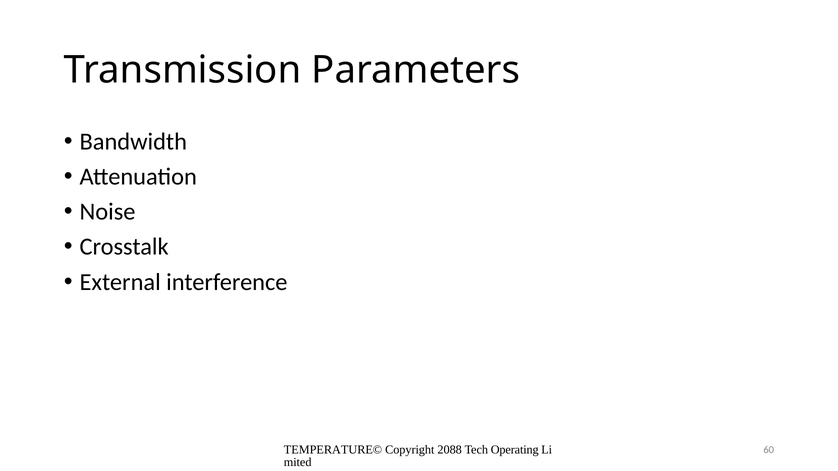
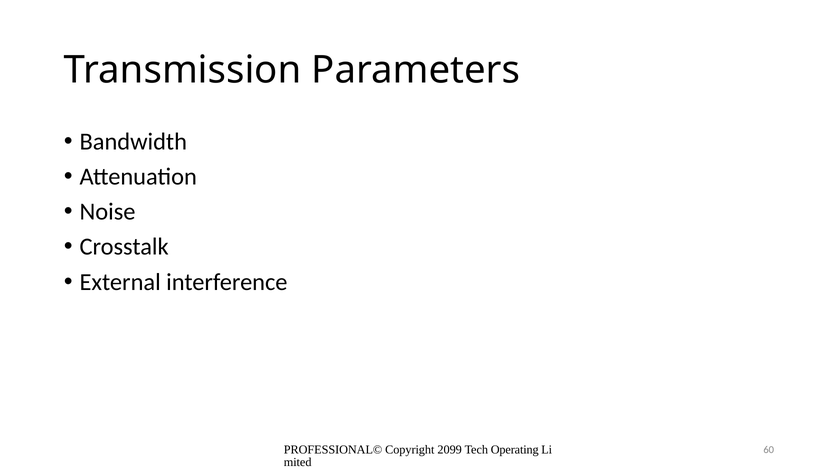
TEMPERATURE©: TEMPERATURE© -> PROFESSIONAL© (333, 450)
2088: 2088 -> 2099 (450, 450)
